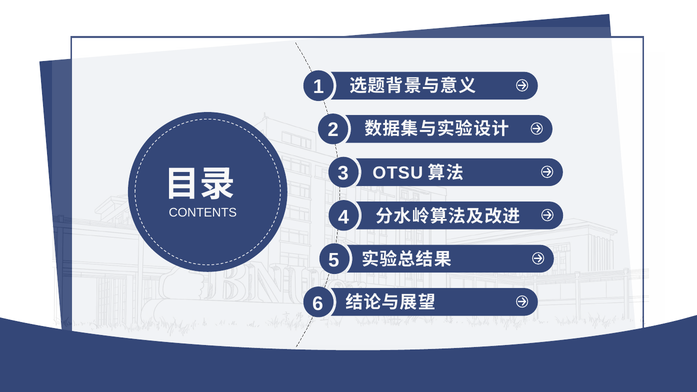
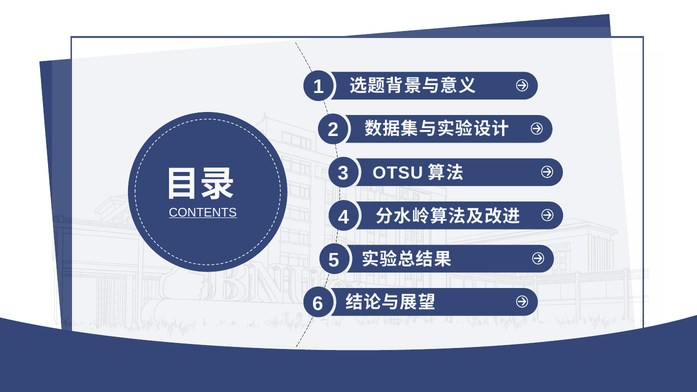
CONTENTS underline: none -> present (203, 213)
